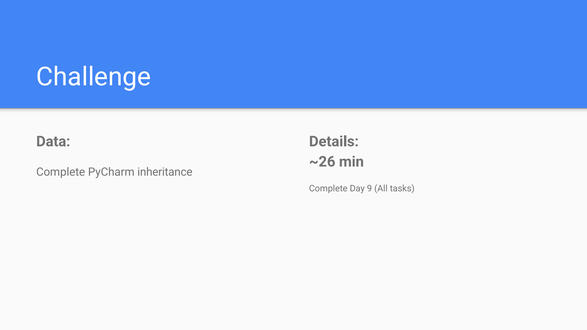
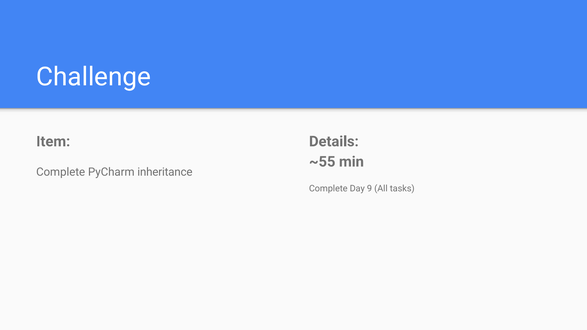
Data: Data -> Item (53, 142)
~26: ~26 -> ~55 (322, 162)
